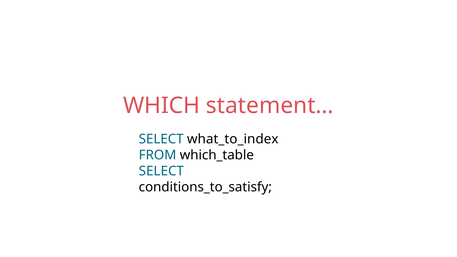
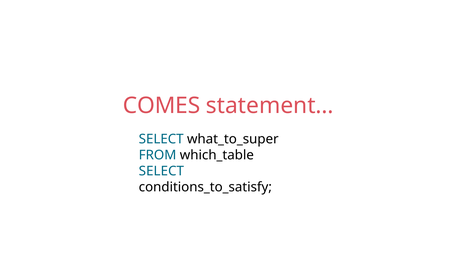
WHICH: WHICH -> COMES (162, 106)
what_to_index: what_to_index -> what_to_super (233, 139)
